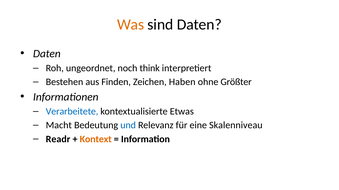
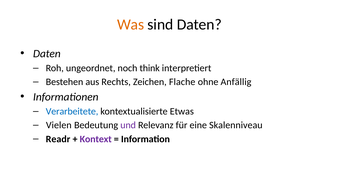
Finden: Finden -> Rechts (116, 82)
Haben: Haben -> Flache (182, 82)
Größter: Größter -> Anfällig (236, 82)
Macht: Macht -> Vielen (59, 126)
und colour: blue -> purple (128, 126)
Kontext colour: orange -> purple (96, 140)
